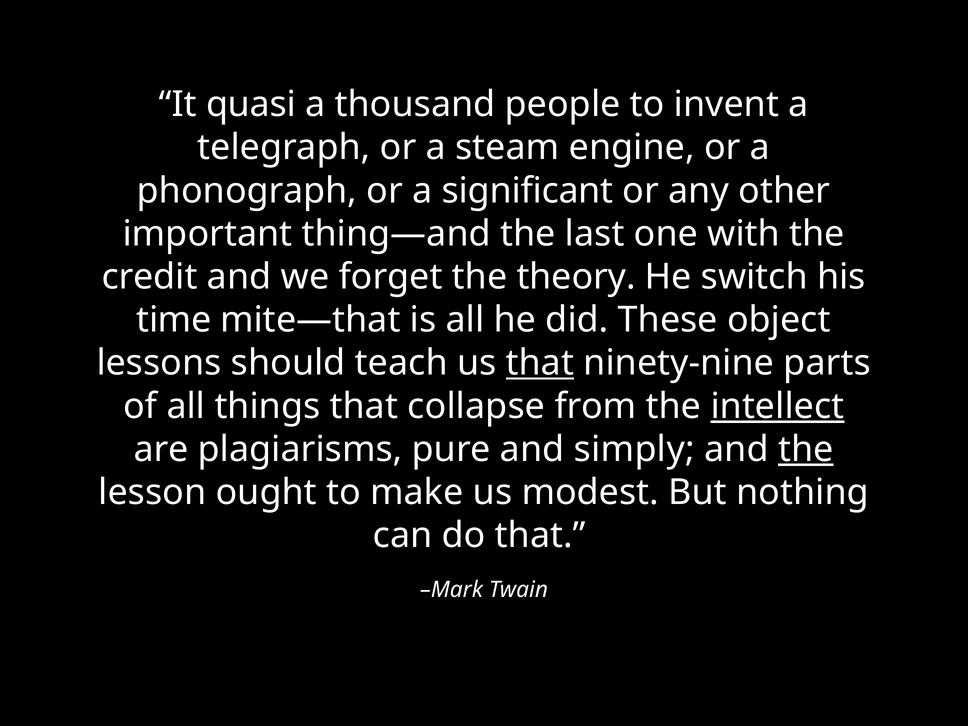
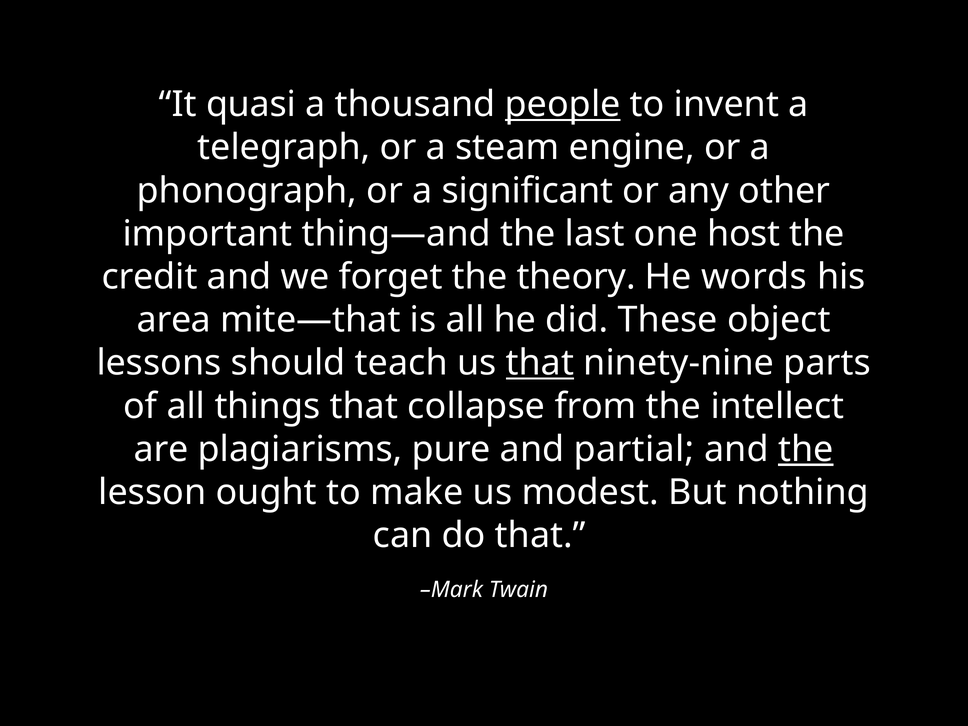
people underline: none -> present (563, 104)
with: with -> host (744, 234)
switch: switch -> words (754, 277)
time: time -> area (174, 320)
intellect underline: present -> none (777, 406)
simply: simply -> partial (634, 449)
